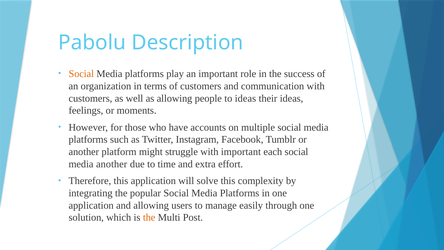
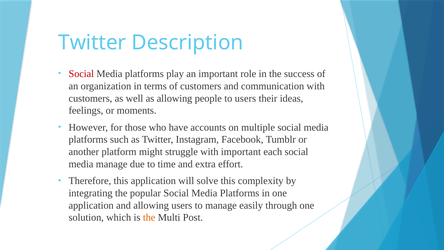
Pabolu: Pabolu -> Twitter (92, 42)
Social colour: orange -> red (81, 74)
to ideas: ideas -> users (245, 98)
media another: another -> manage (112, 164)
